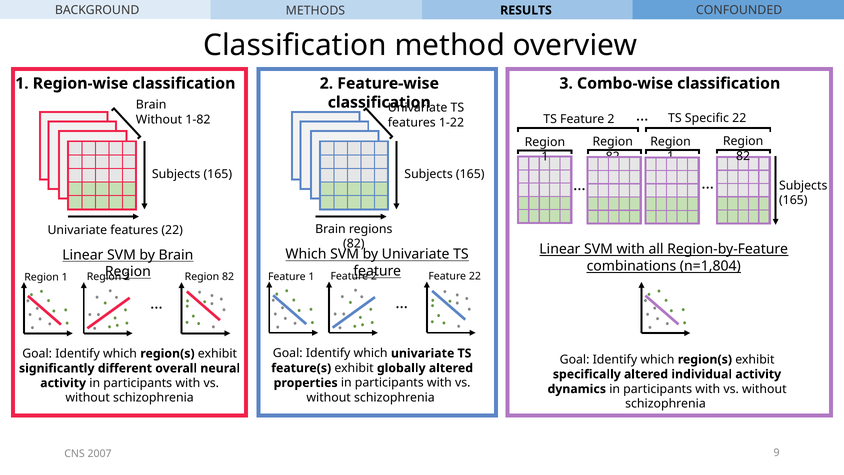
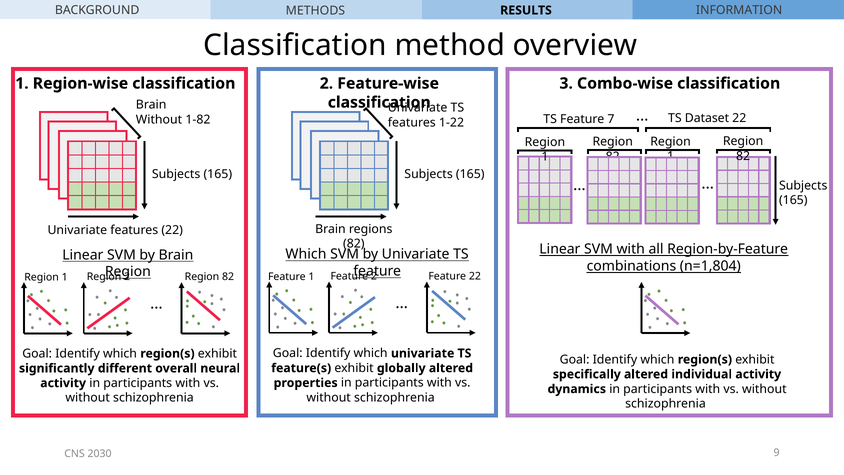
CONFOUNDED: CONFOUNDED -> INFORMATION (739, 10)
TS Feature 2: 2 -> 7 (611, 119)
Specific: Specific -> Dataset (707, 118)
2007: 2007 -> 2030 (100, 453)
